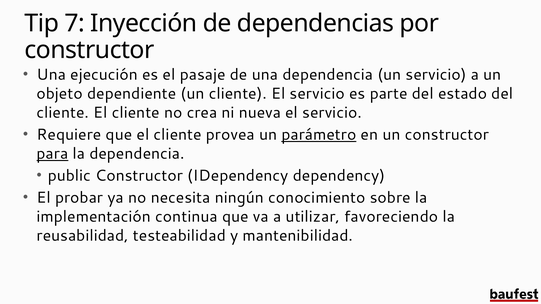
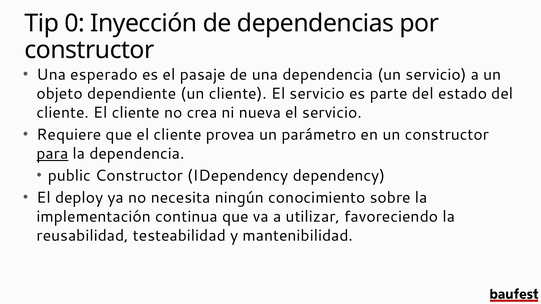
7: 7 -> 0 (75, 23)
ejecución: ejecución -> esperado (104, 75)
parámetro underline: present -> none (319, 135)
probar: probar -> deploy (79, 198)
